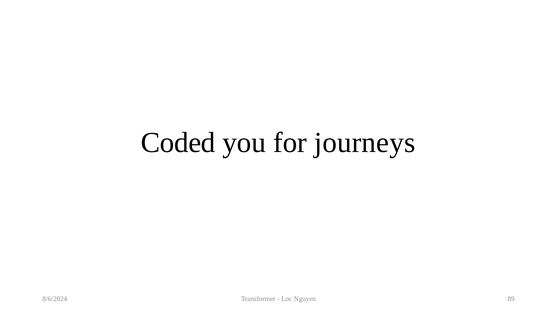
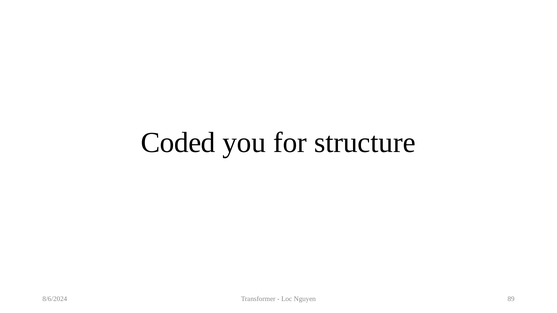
journeys: journeys -> structure (365, 143)
